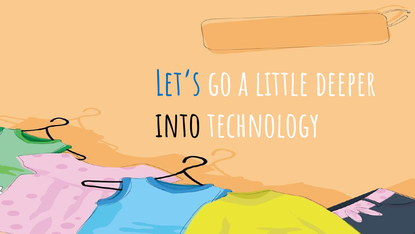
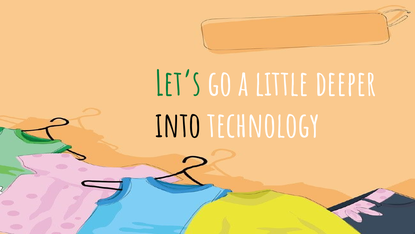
Let’s colour: blue -> green (178, 84)
